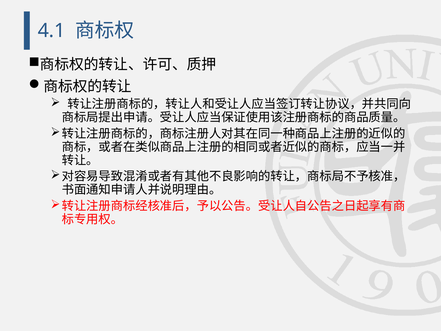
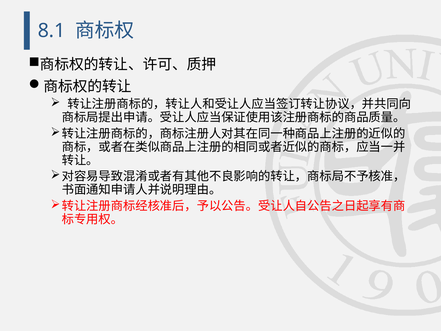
4.1: 4.1 -> 8.1 (52, 31)
